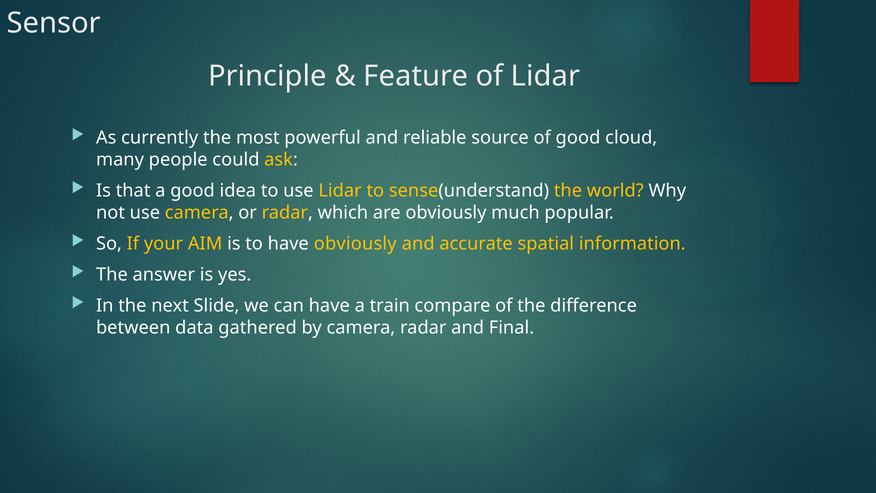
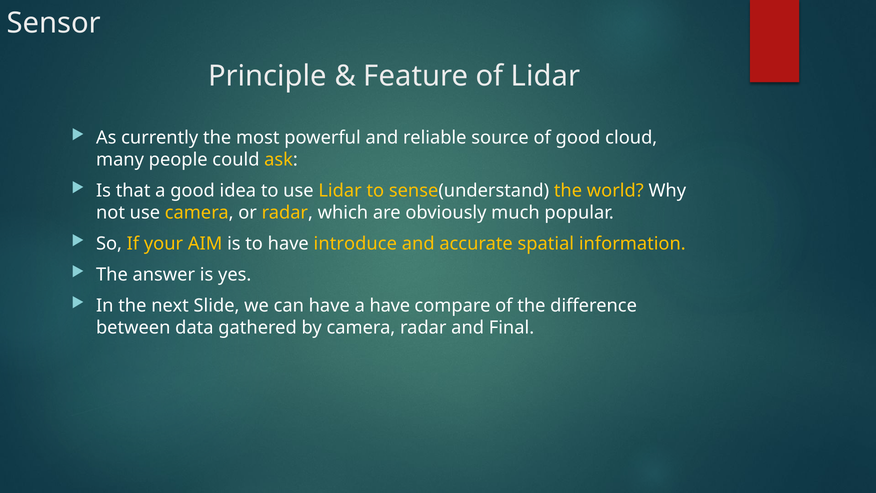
have obviously: obviously -> introduce (355, 243)
a train: train -> have (390, 306)
